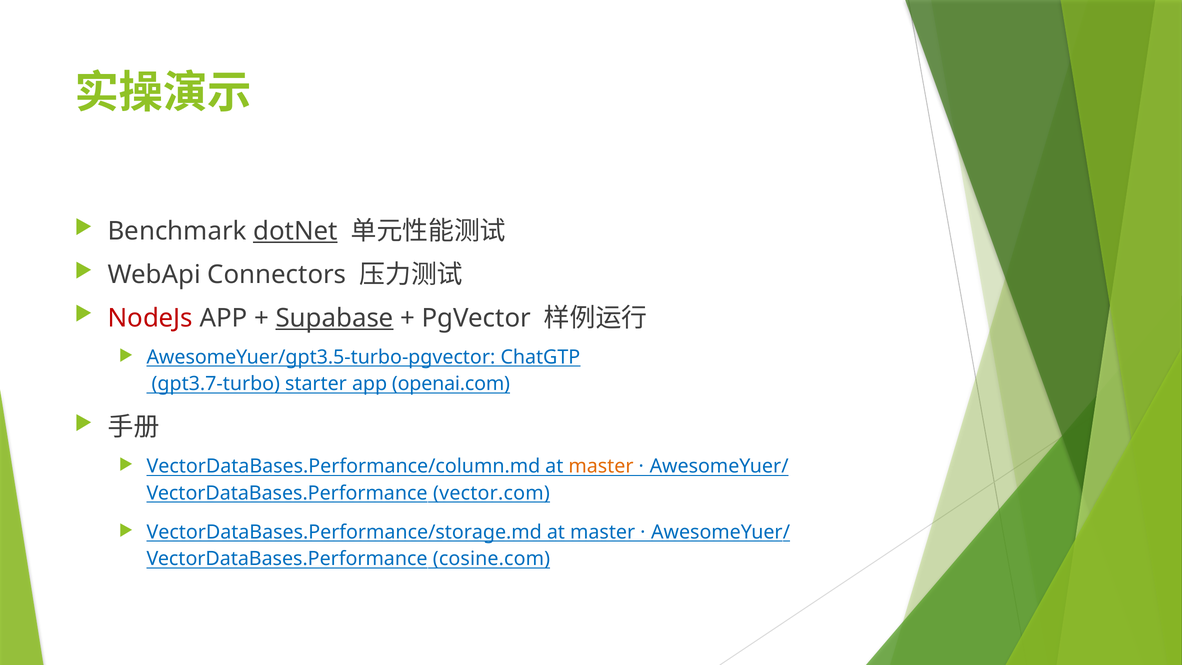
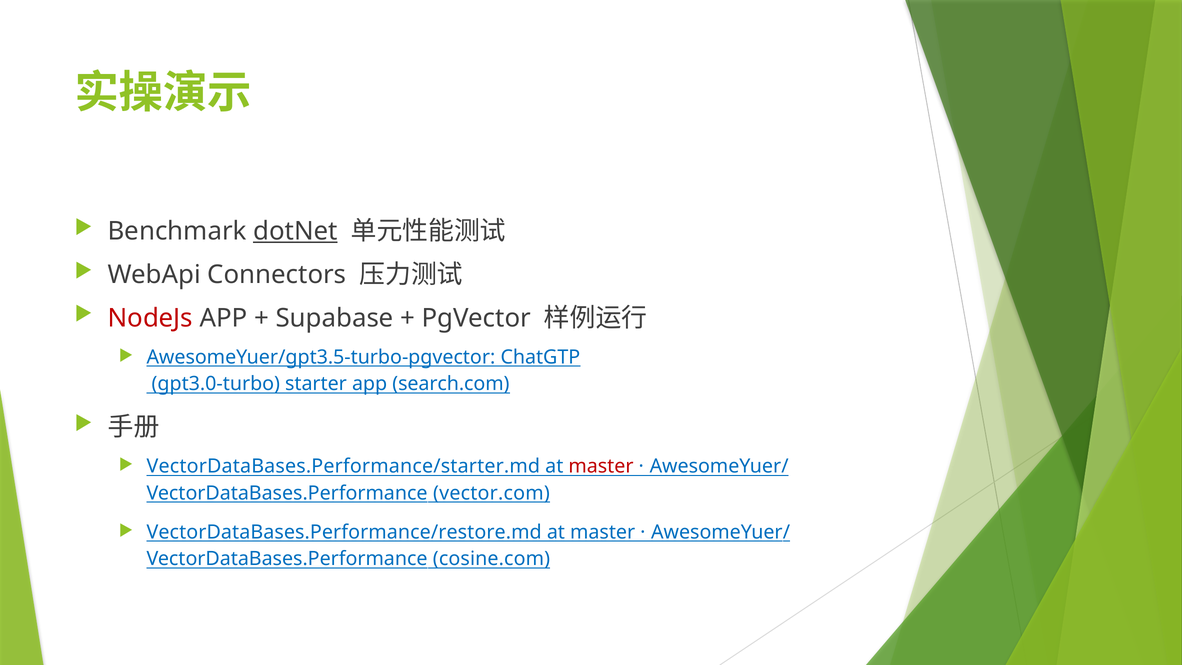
Supabase underline: present -> none (334, 318)
gpt3.7-turbo: gpt3.7-turbo -> gpt3.0-turbo (216, 384)
openai.com: openai.com -> search.com (451, 384)
VectorDataBases.Performance/column.md: VectorDataBases.Performance/column.md -> VectorDataBases.Performance/starter.md (343, 466)
master colour: orange -> red (601, 466)
VectorDataBases.Performance/storage.md: VectorDataBases.Performance/storage.md -> VectorDataBases.Performance/restore.md (344, 532)
